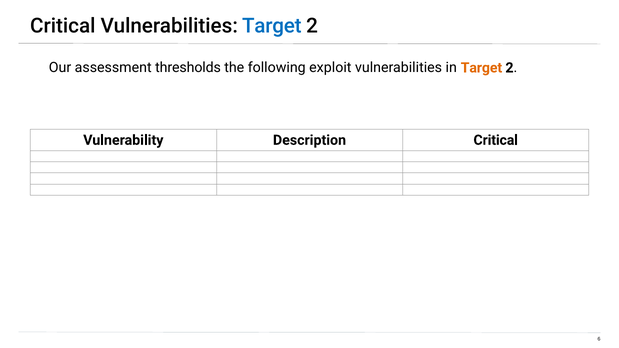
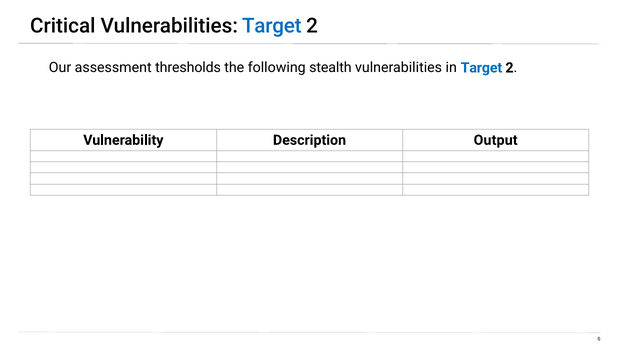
exploit: exploit -> stealth (330, 68)
Target colour: orange -> blue (481, 68)
Description Critical: Critical -> Output (496, 140)
